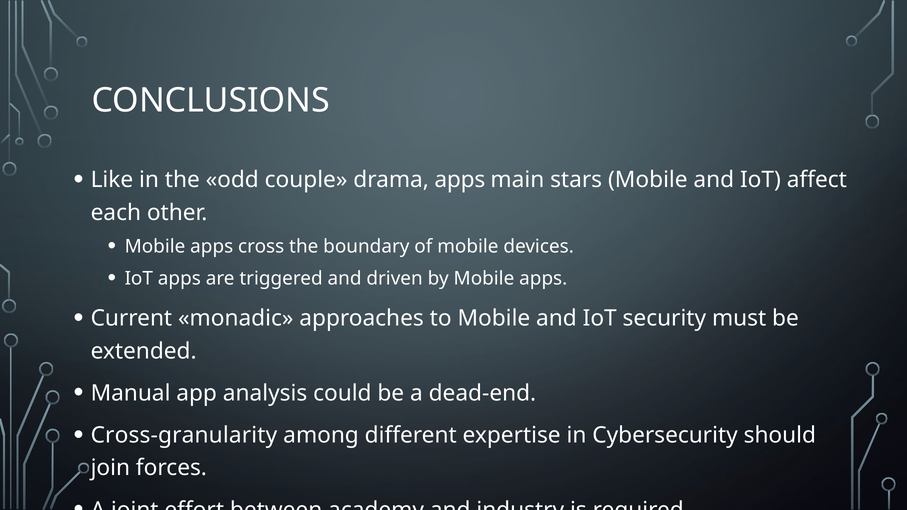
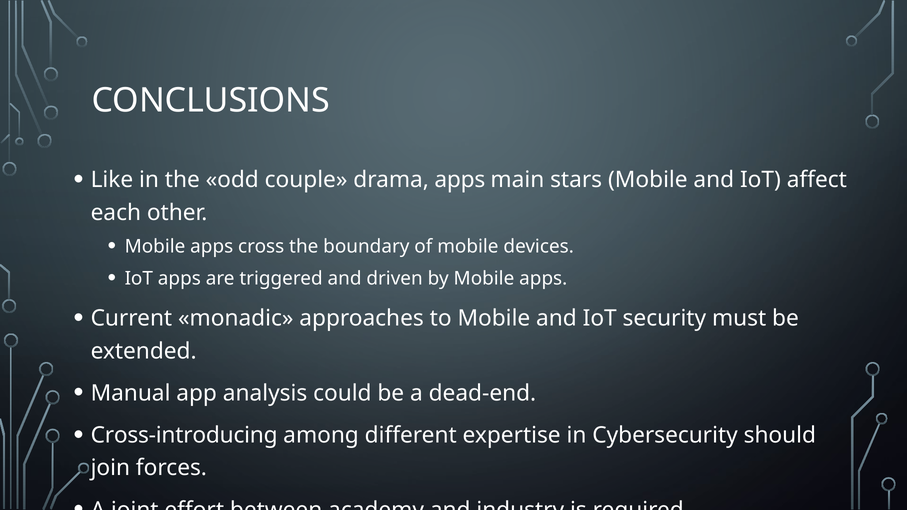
Cross-granularity: Cross-granularity -> Cross-introducing (184, 435)
